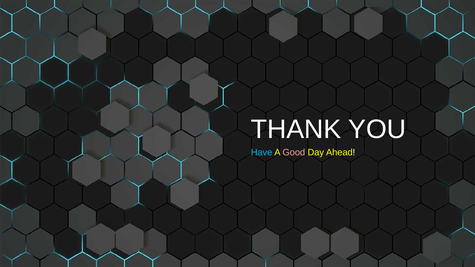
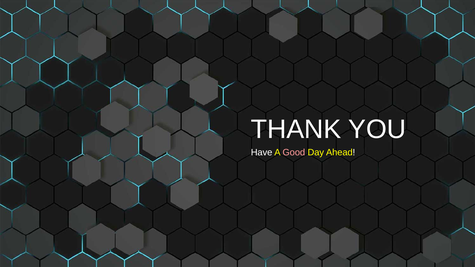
Have colour: light blue -> white (262, 153)
